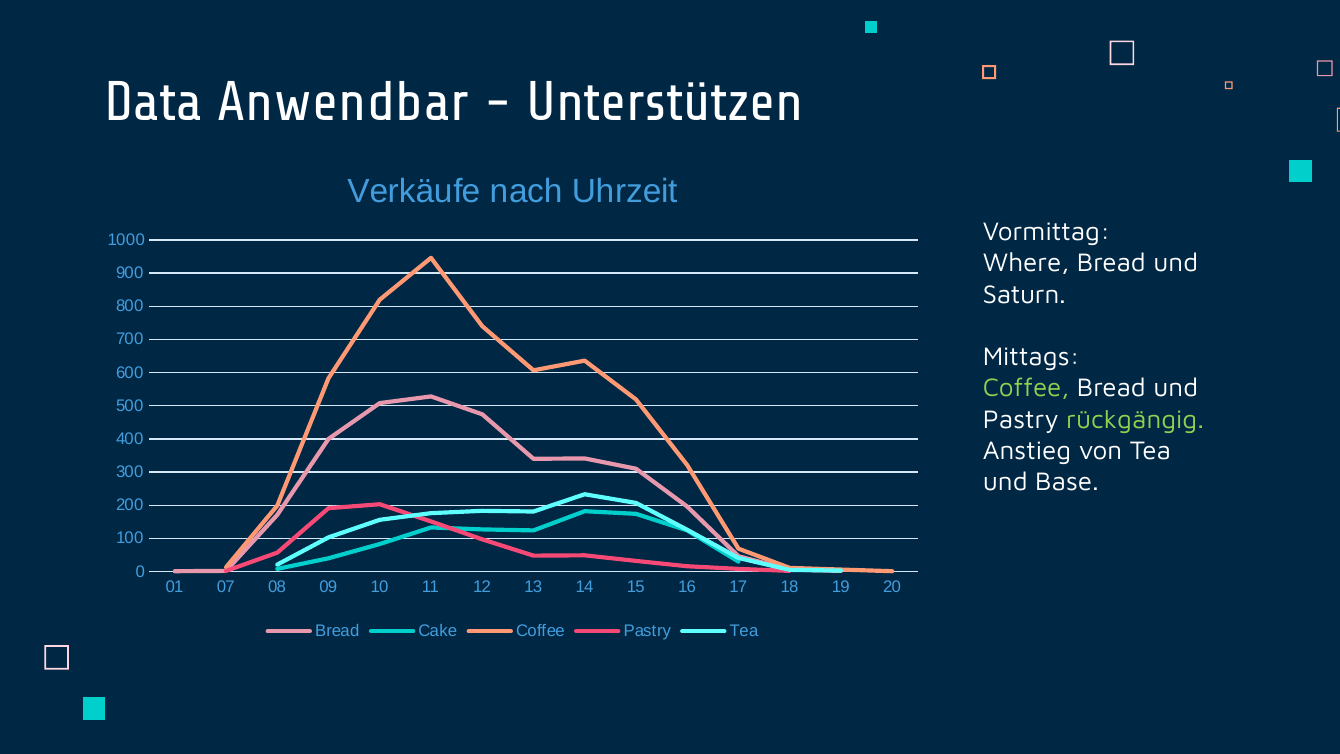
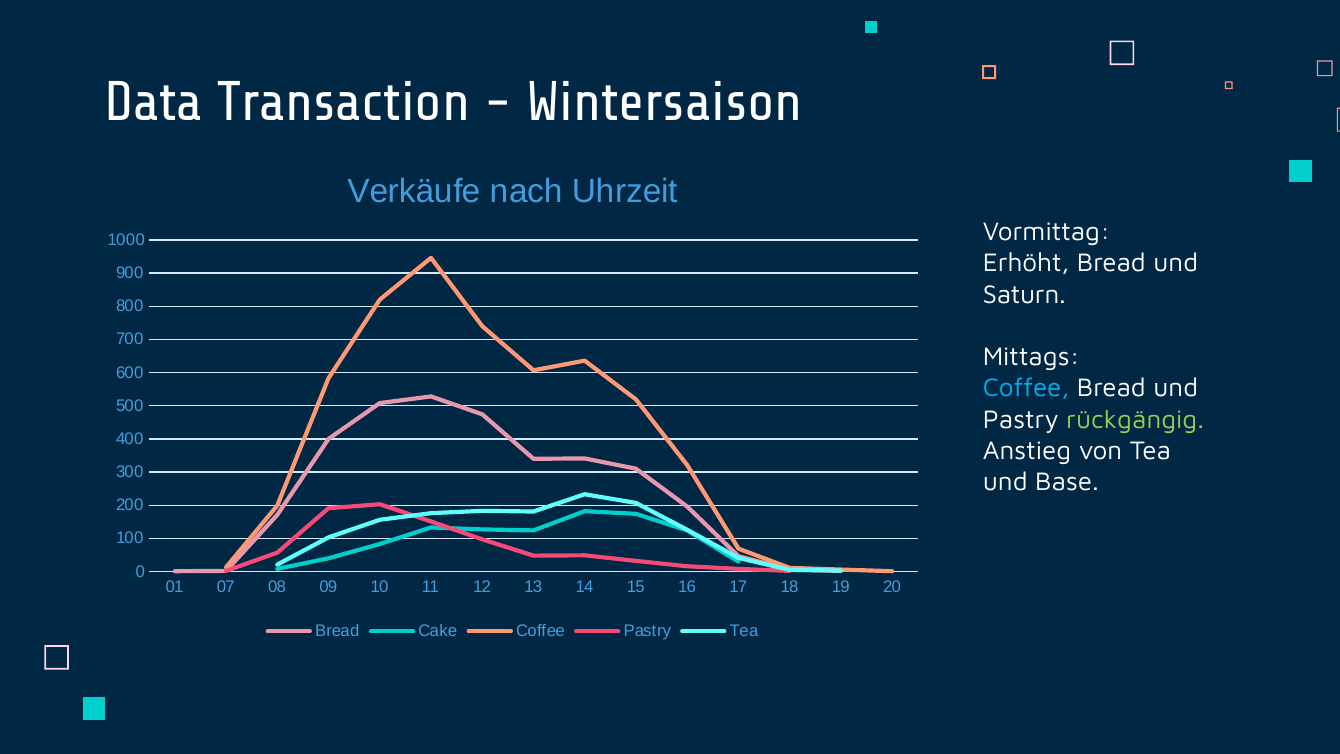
Anwendbar: Anwendbar -> Transaction (344, 102)
Unterstützen: Unterstützen -> Wintersaison (665, 102)
Where: Where -> Erhöht (1026, 263)
Coffee colour: light green -> light blue (1026, 388)
